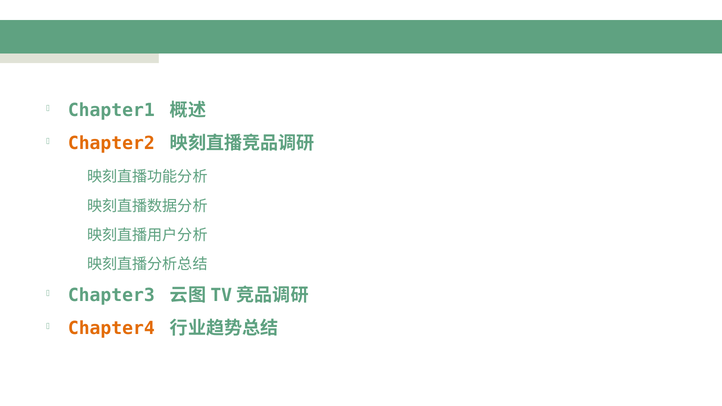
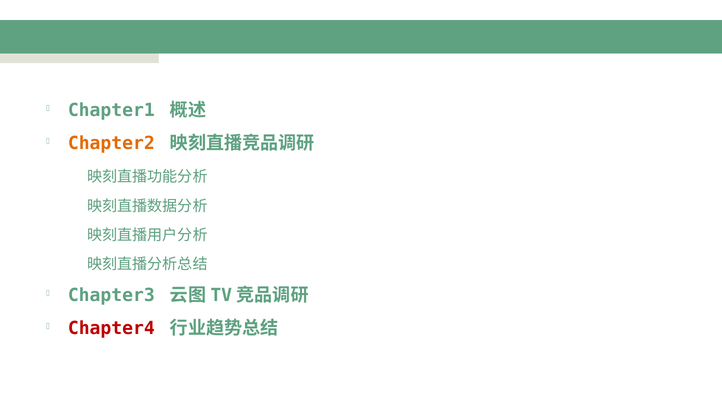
Chapter4 colour: orange -> red (111, 328)
